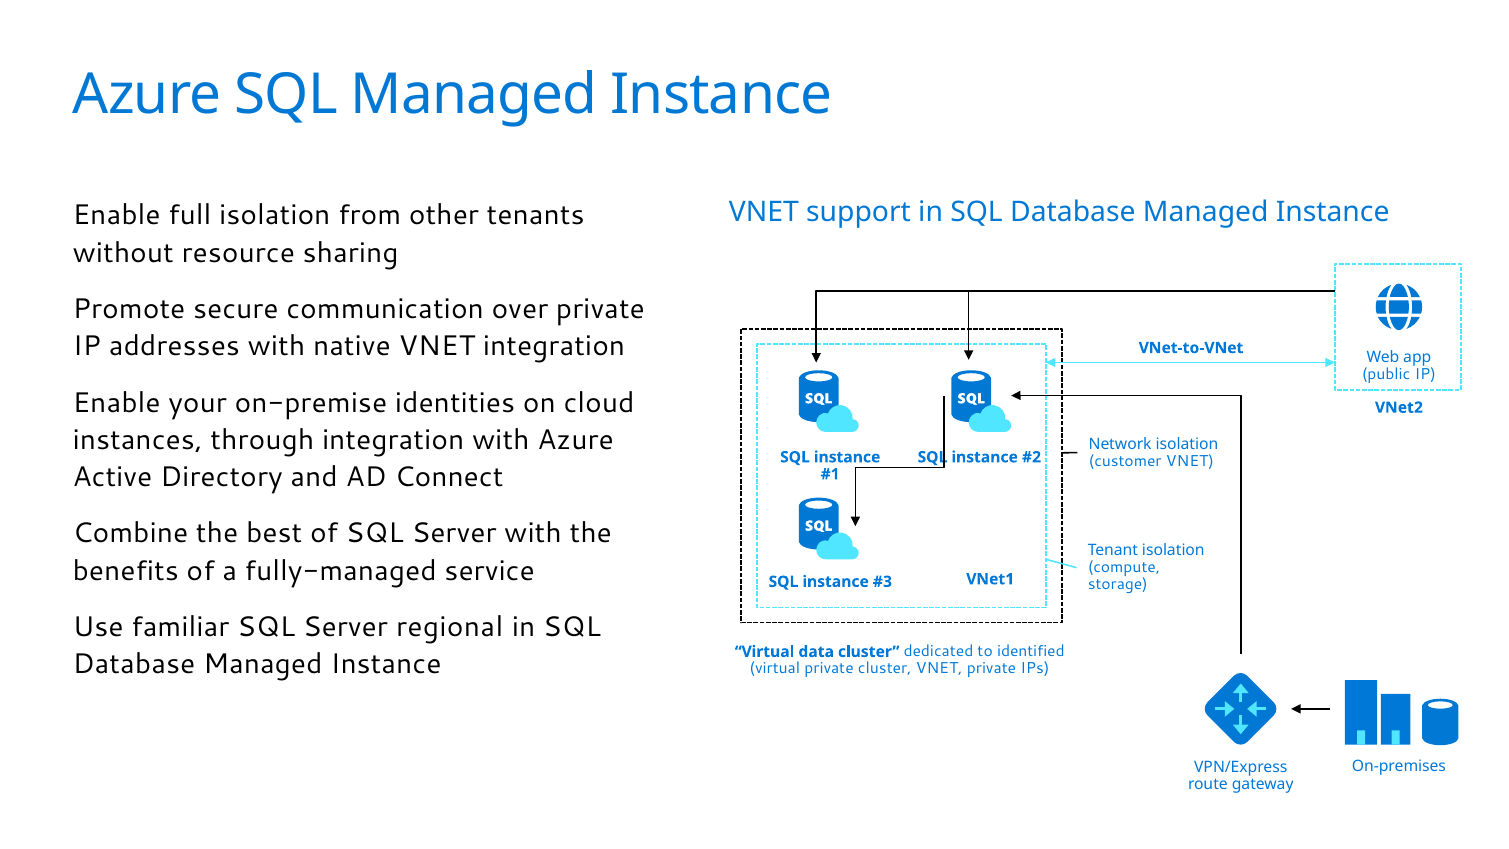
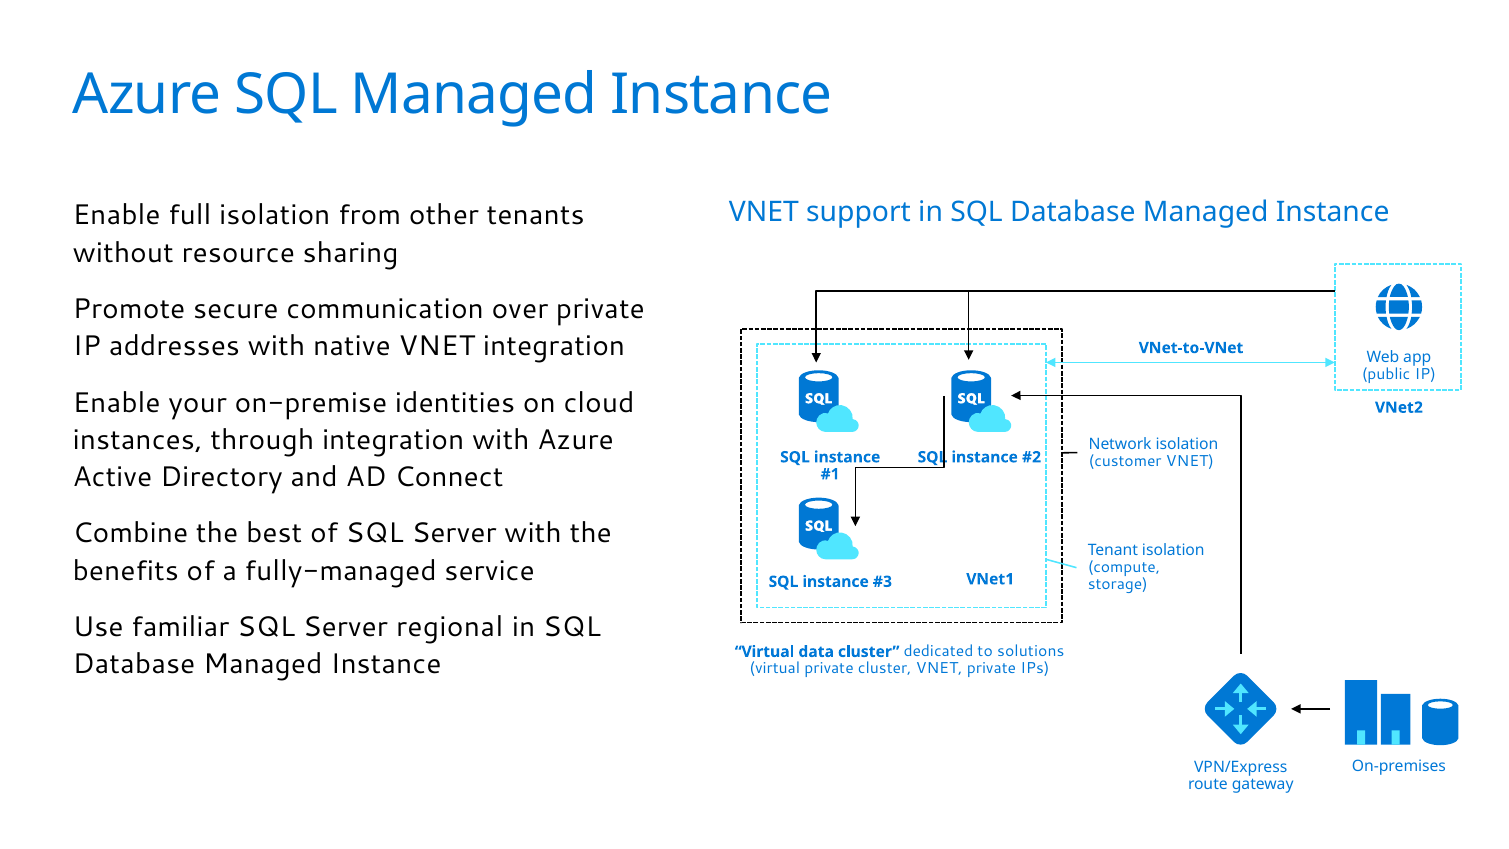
identified: identified -> solutions (1031, 652)
